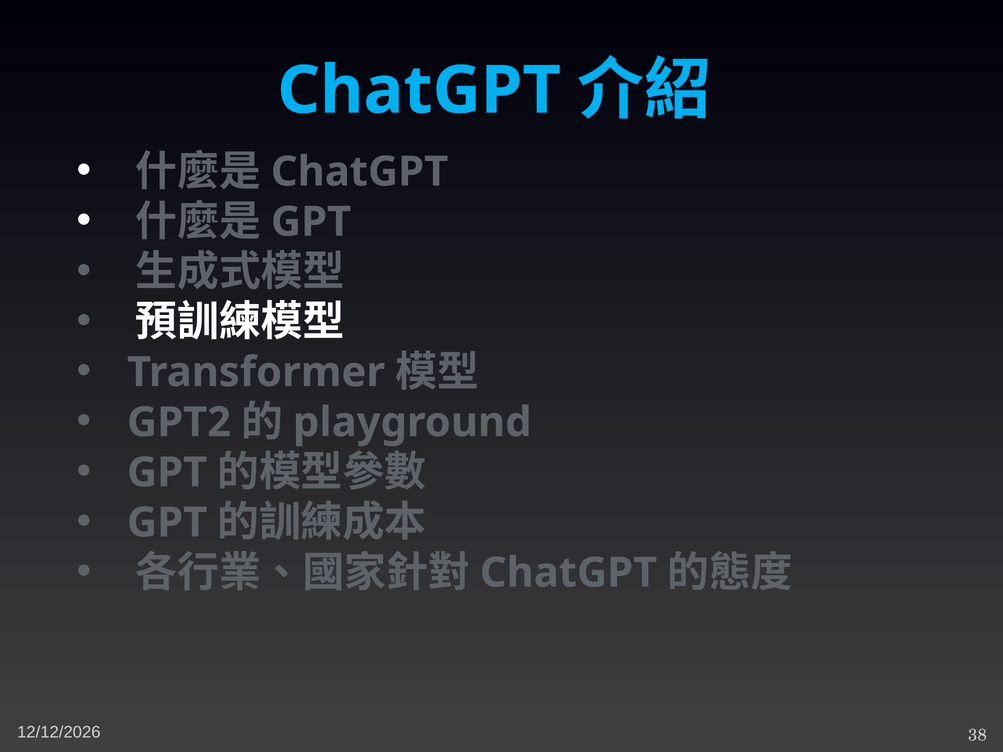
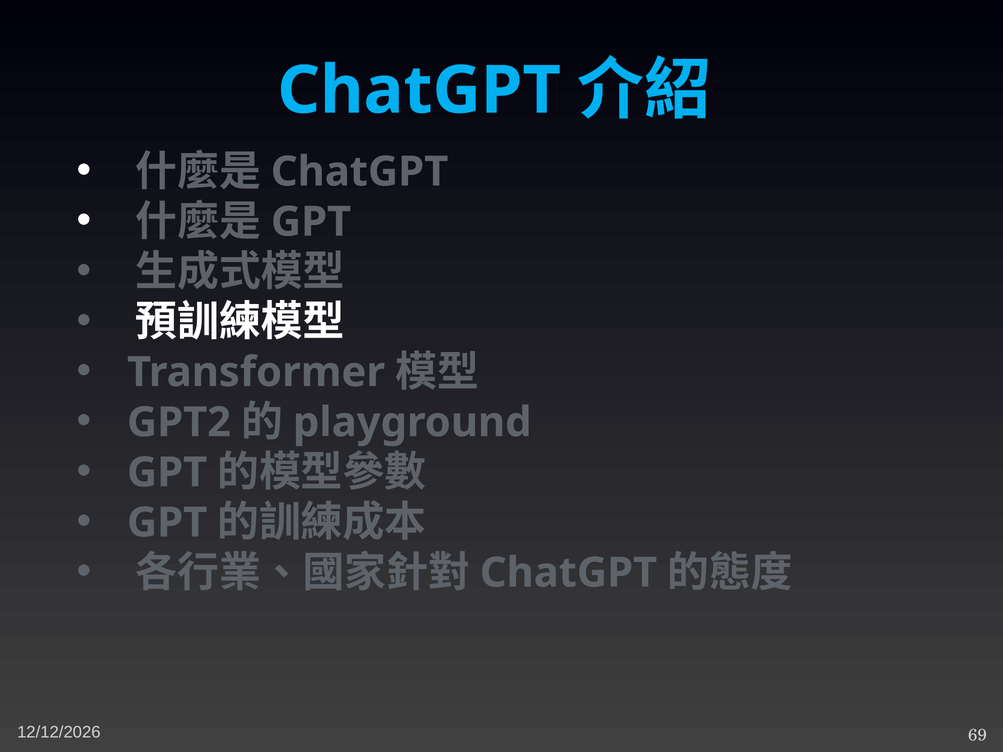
38: 38 -> 69 (978, 736)
